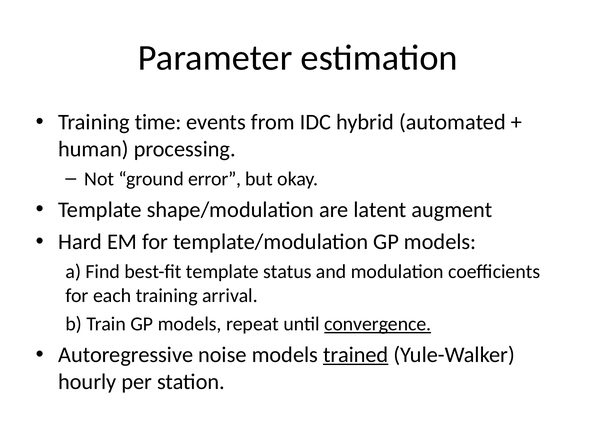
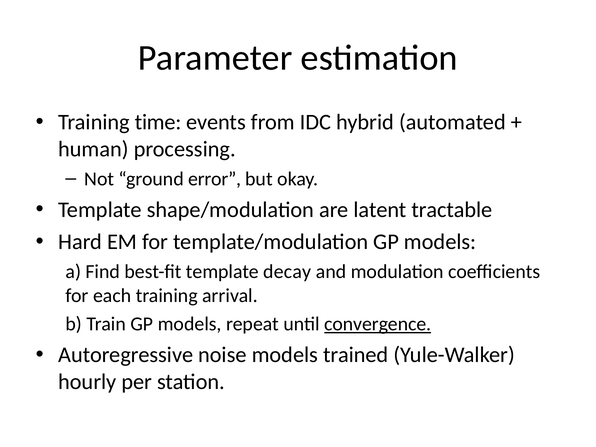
augment: augment -> tractable (452, 210)
status: status -> decay (287, 272)
trained underline: present -> none (356, 355)
